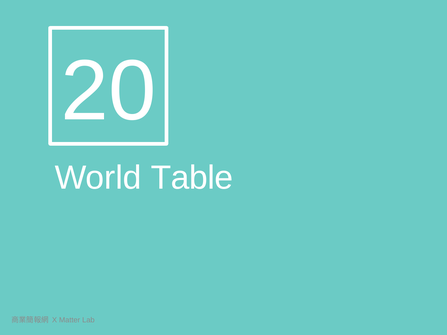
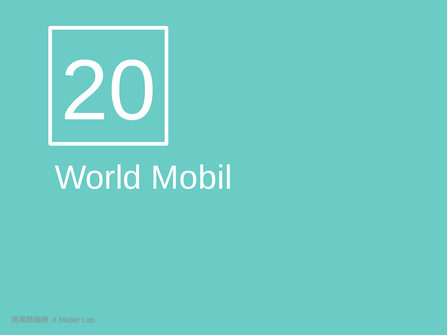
Table: Table -> Mobil (192, 178)
